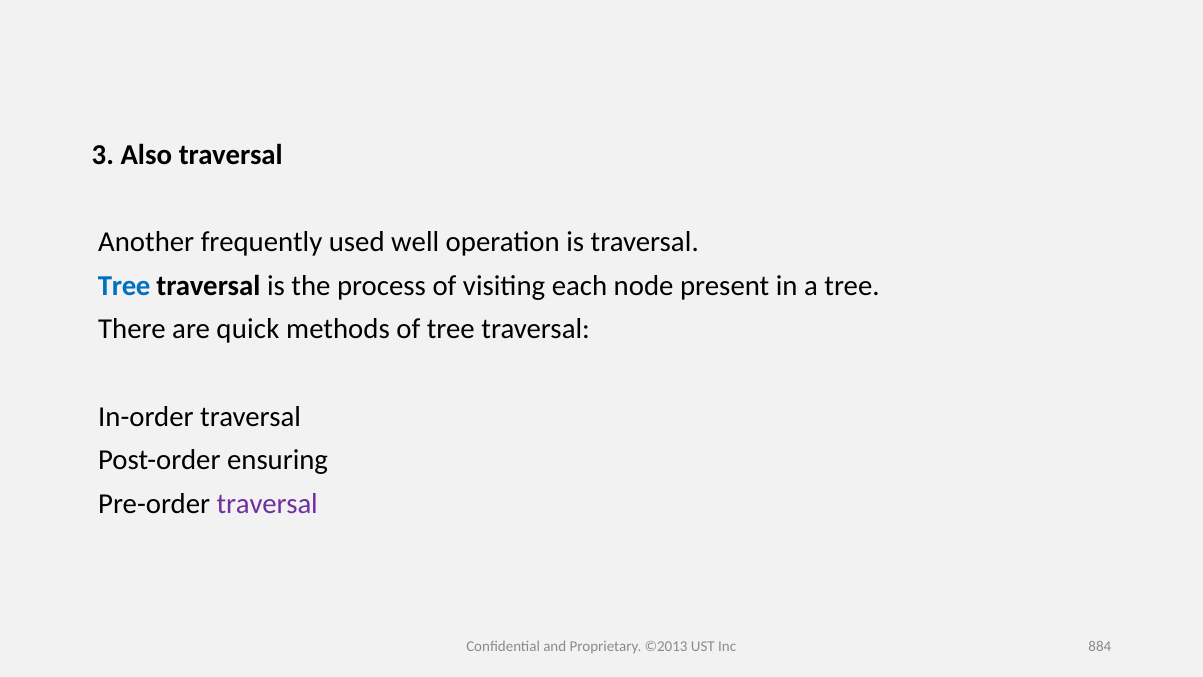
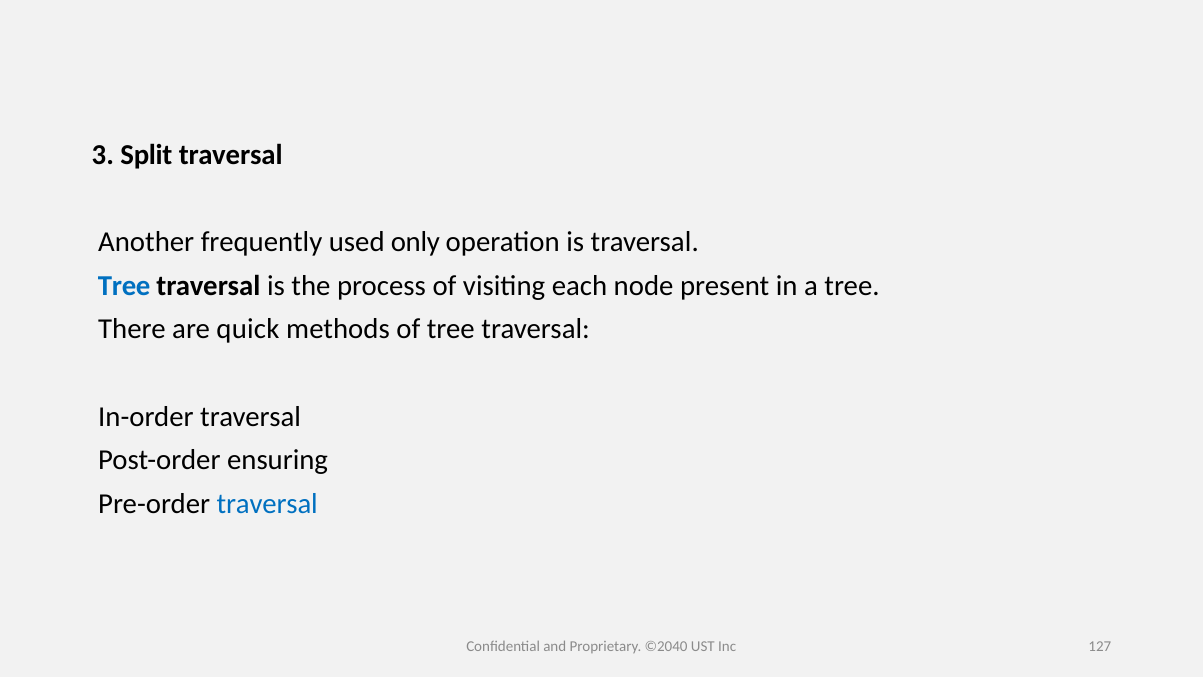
Also: Also -> Split (146, 155)
well: well -> only (415, 242)
traversal colour: purple -> blue (267, 504)
©2013: ©2013 -> ©2040 (666, 646)
884: 884 -> 127 (1100, 646)
